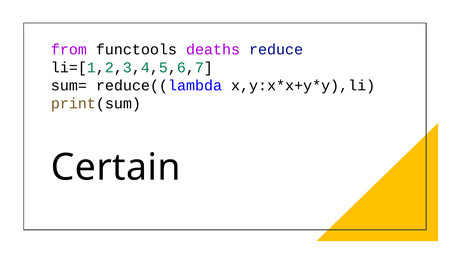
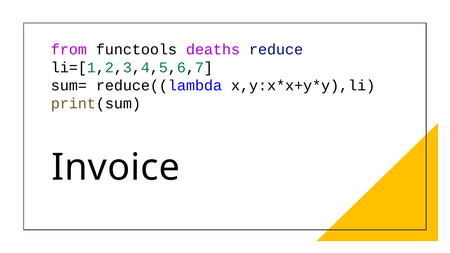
Certain: Certain -> Invoice (116, 168)
